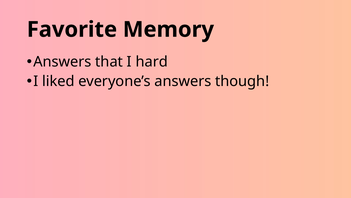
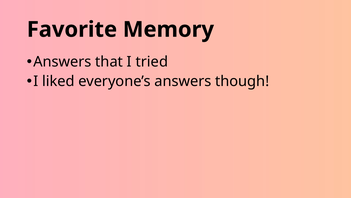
hard: hard -> tried (152, 62)
